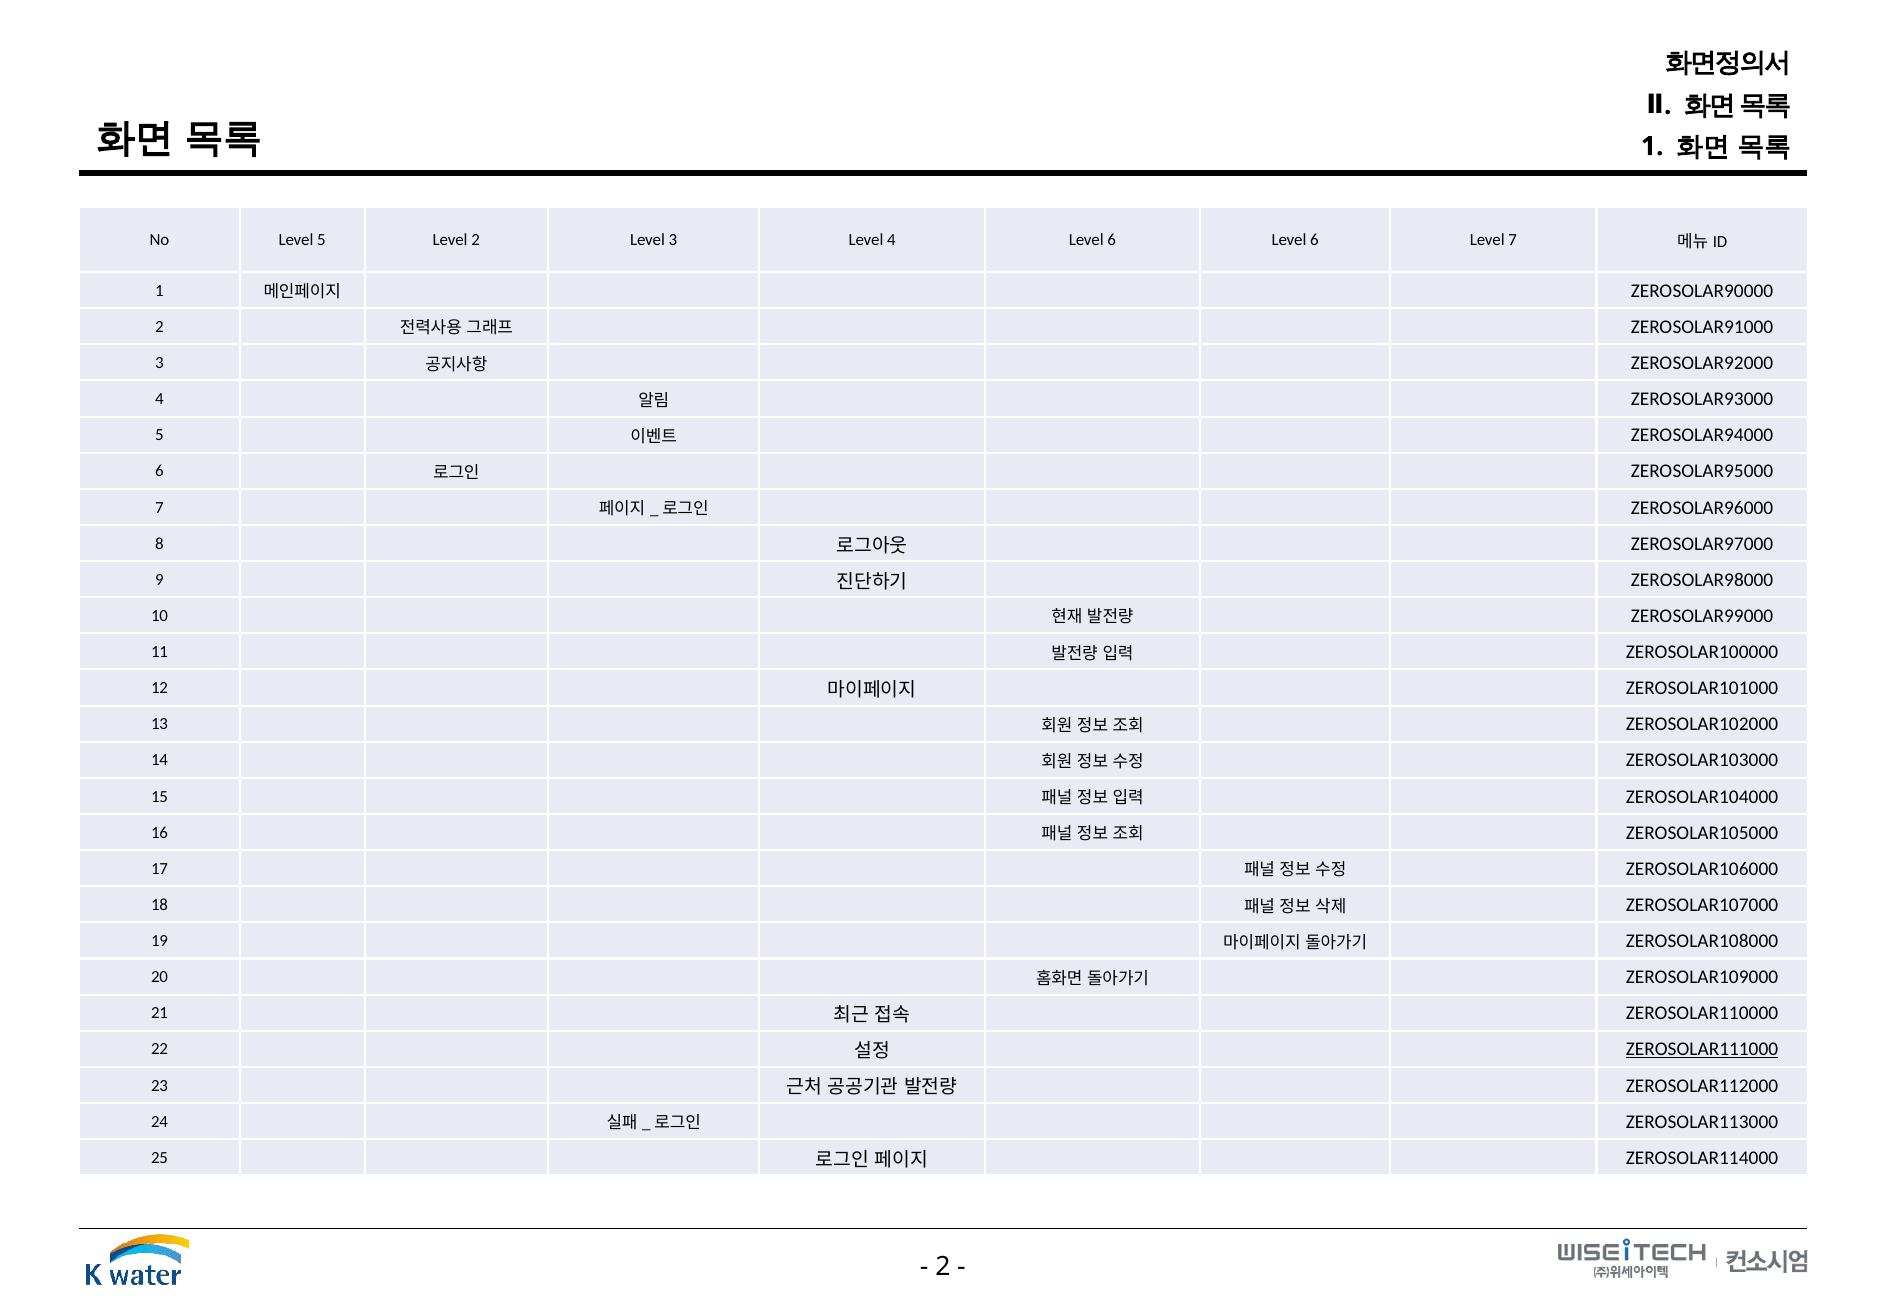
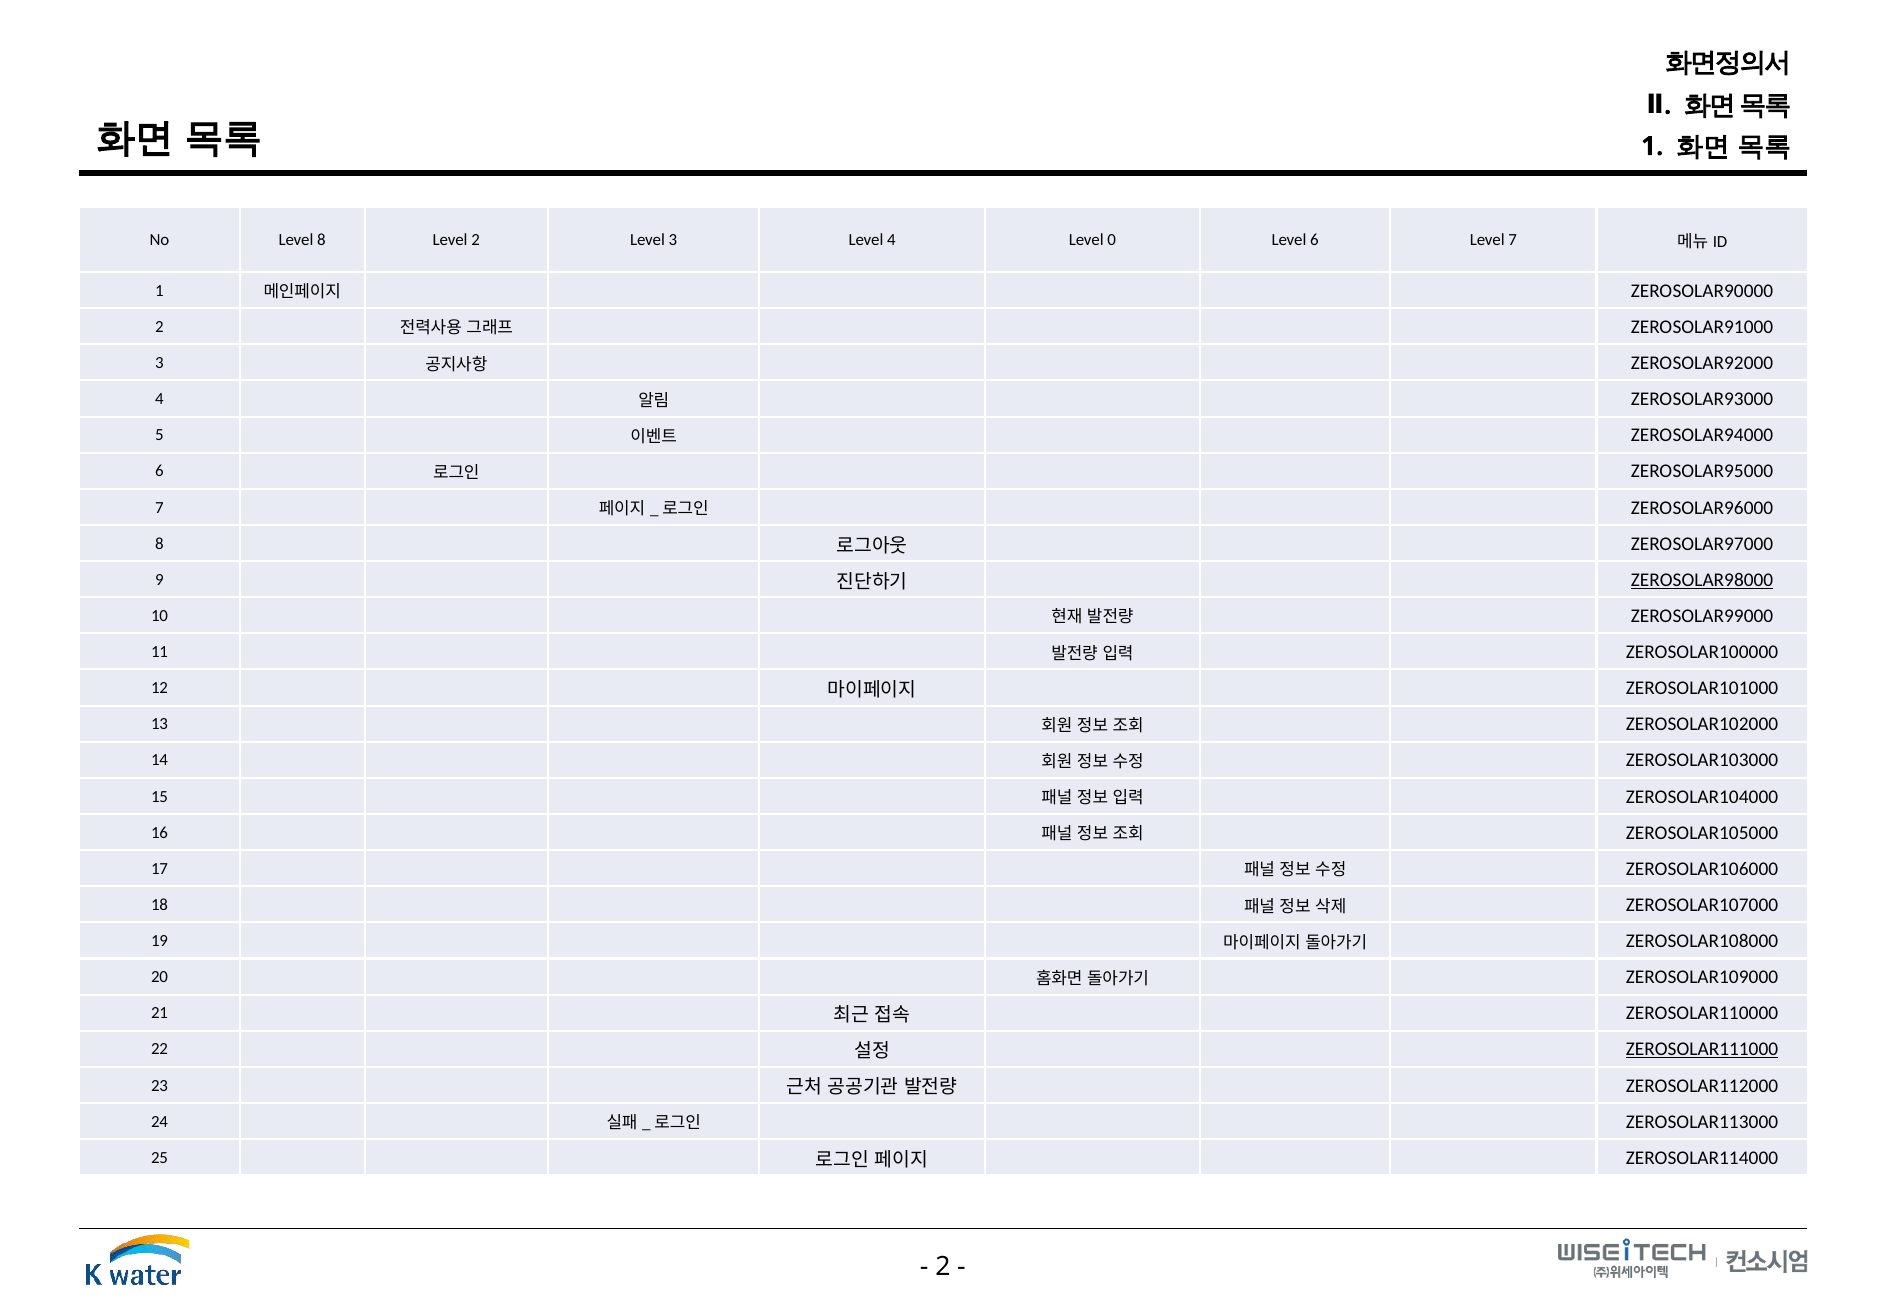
Level 5: 5 -> 8 (321, 240)
4 Level 6: 6 -> 0 (1112, 240)
ZEROSOLAR98000 underline: none -> present (1702, 580)
